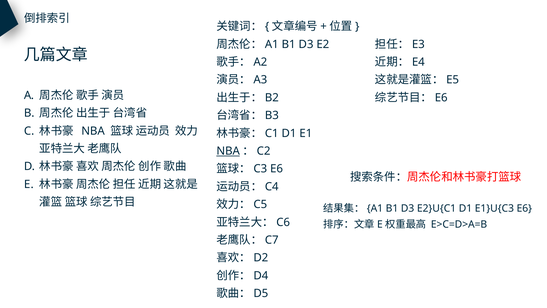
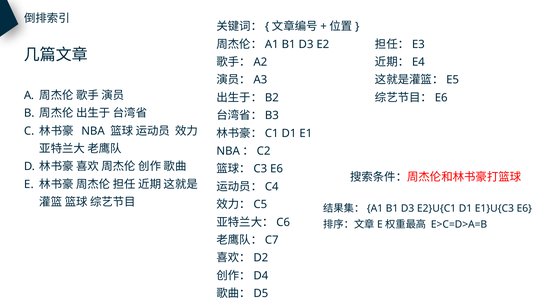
NBA underline: present -> none (228, 151)
